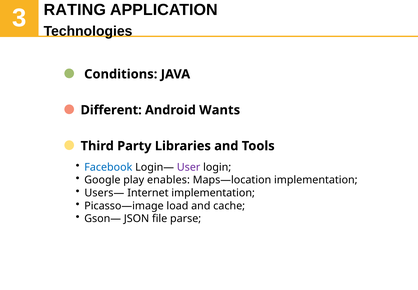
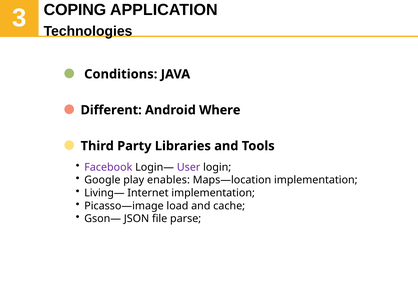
RATING: RATING -> COPING (75, 10)
Wants: Wants -> Where (220, 110)
Facebook colour: blue -> purple (108, 167)
Users—: Users— -> Living— (104, 193)
